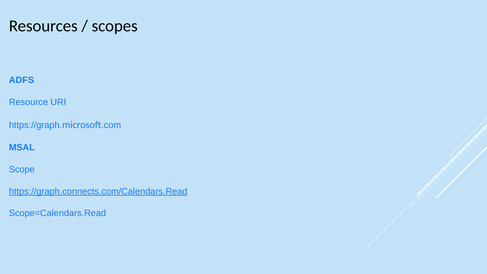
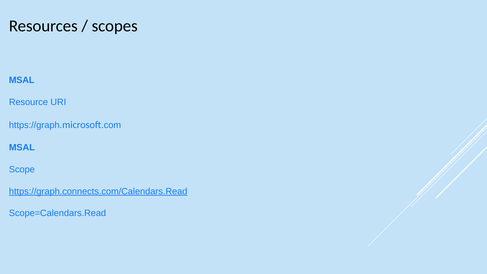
ADFS: ADFS -> MSAL (22, 80)
